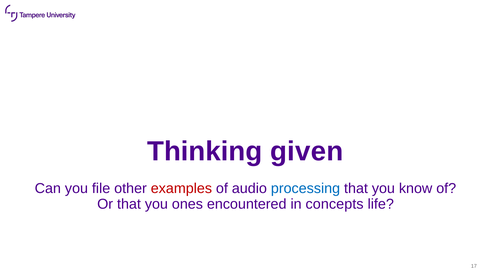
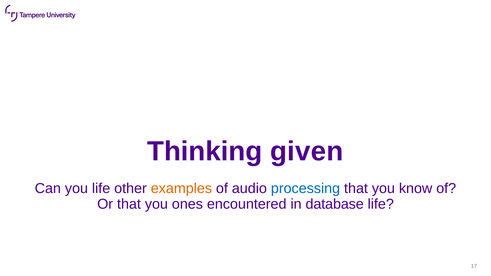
you file: file -> life (101, 189)
examples colour: red -> orange (181, 189)
concepts: concepts -> database (335, 204)
